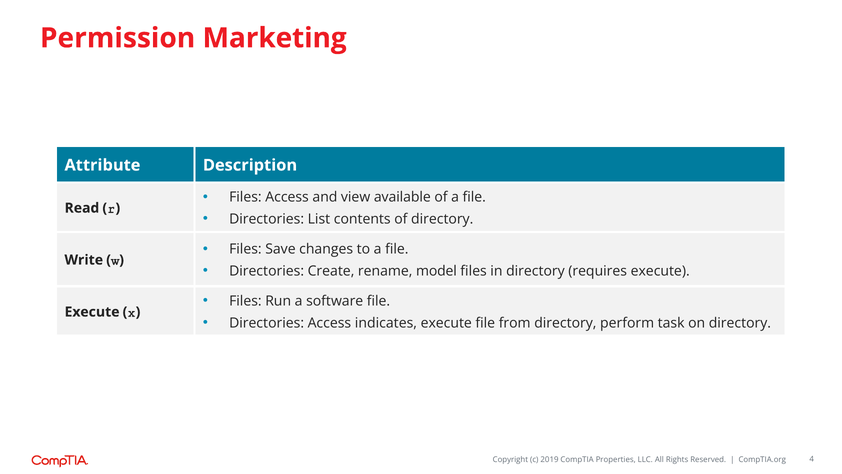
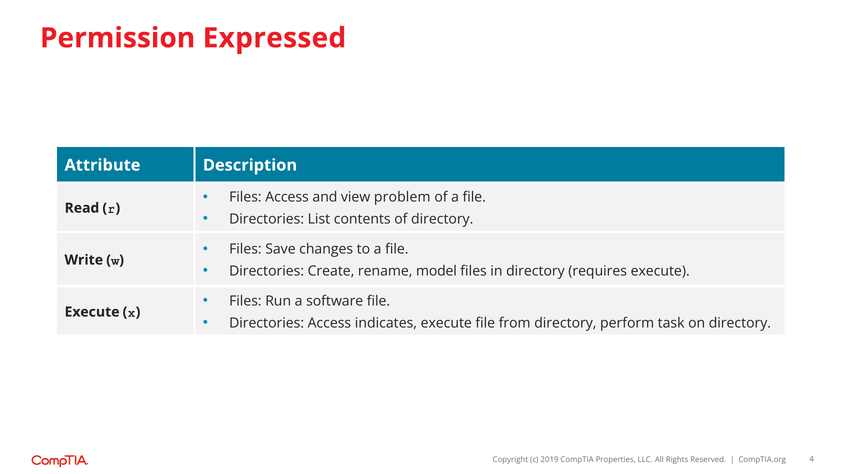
Marketing: Marketing -> Expressed (274, 38)
available: available -> problem (402, 197)
